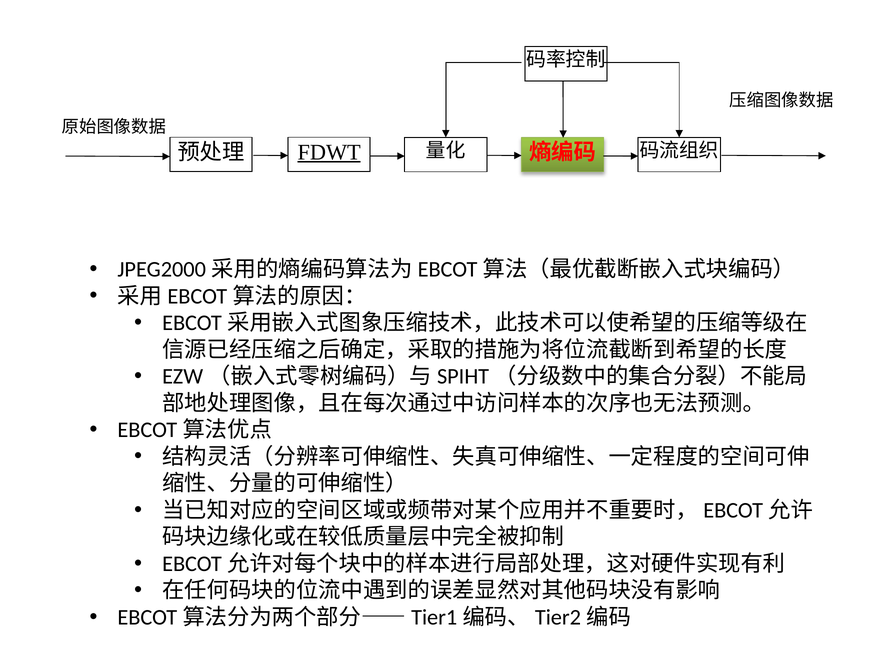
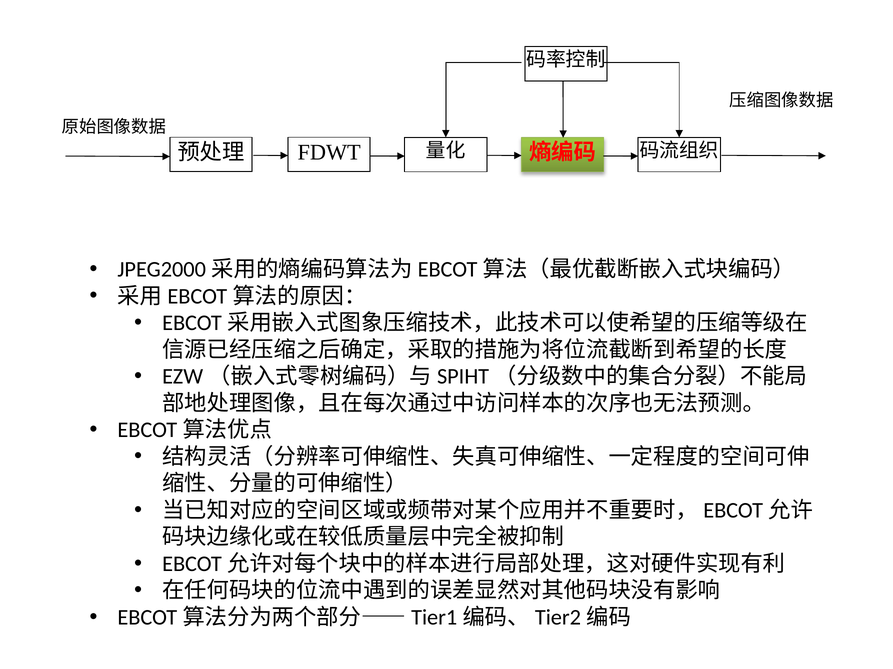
FDWT underline: present -> none (329, 152)
